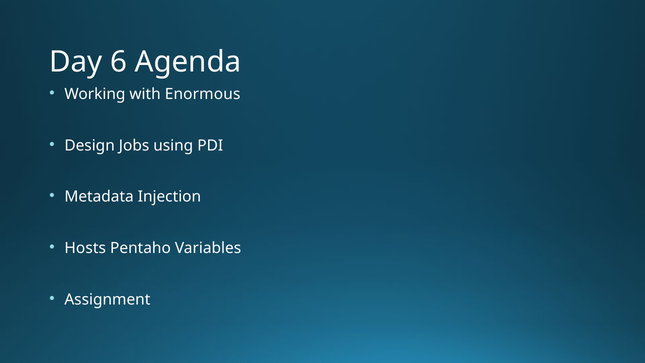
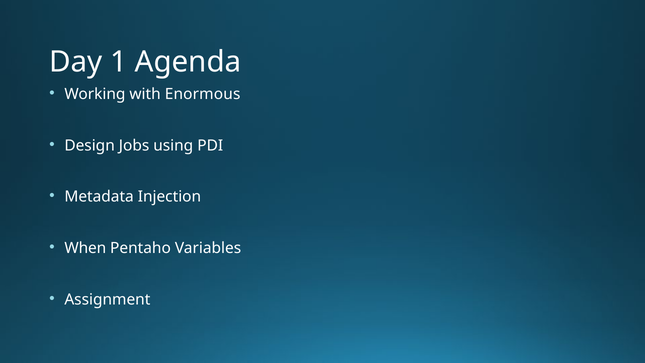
6: 6 -> 1 (119, 62)
Hosts: Hosts -> When (85, 248)
